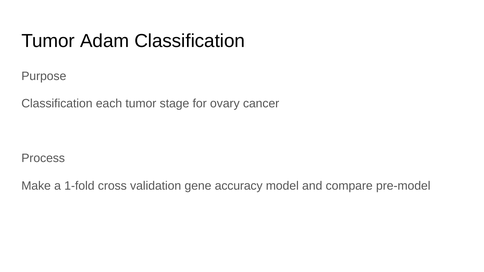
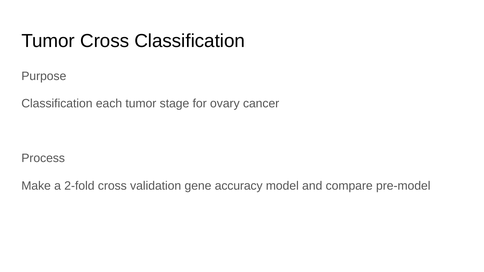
Tumor Adam: Adam -> Cross (105, 41)
1-fold: 1-fold -> 2-fold (79, 186)
